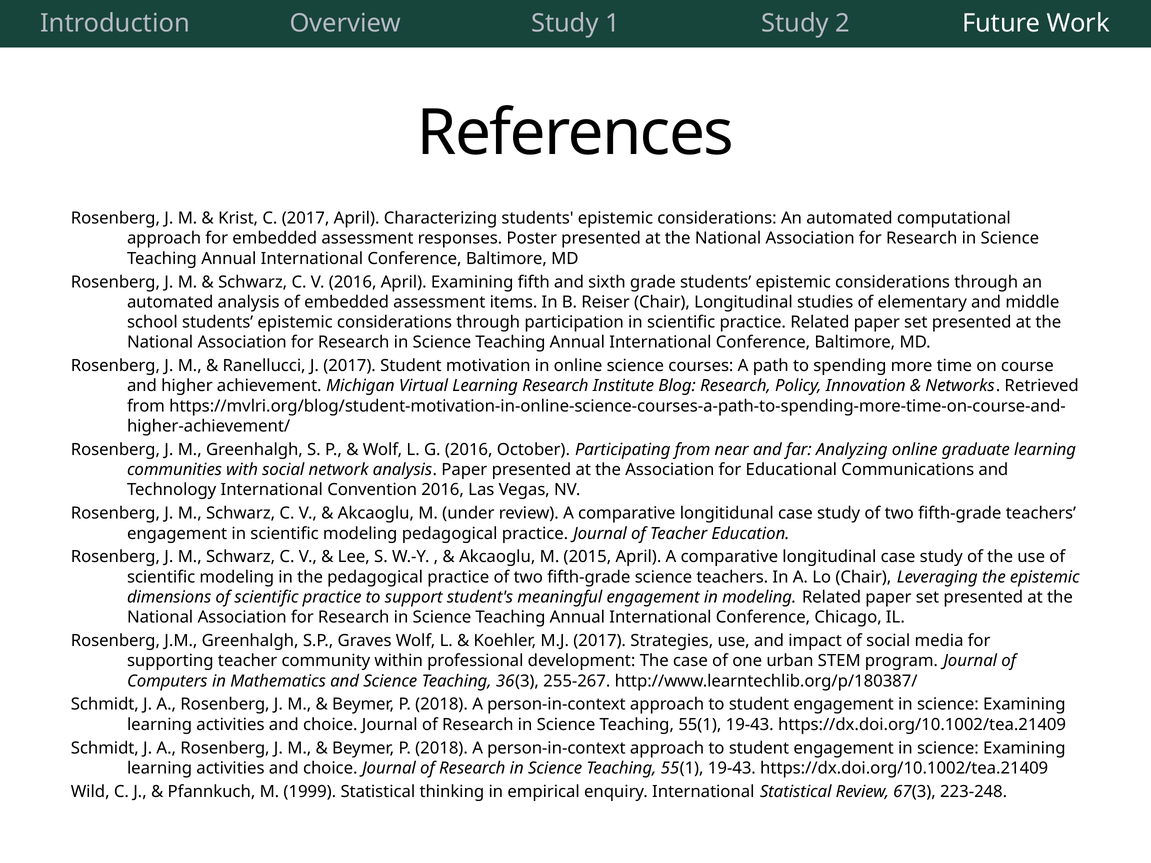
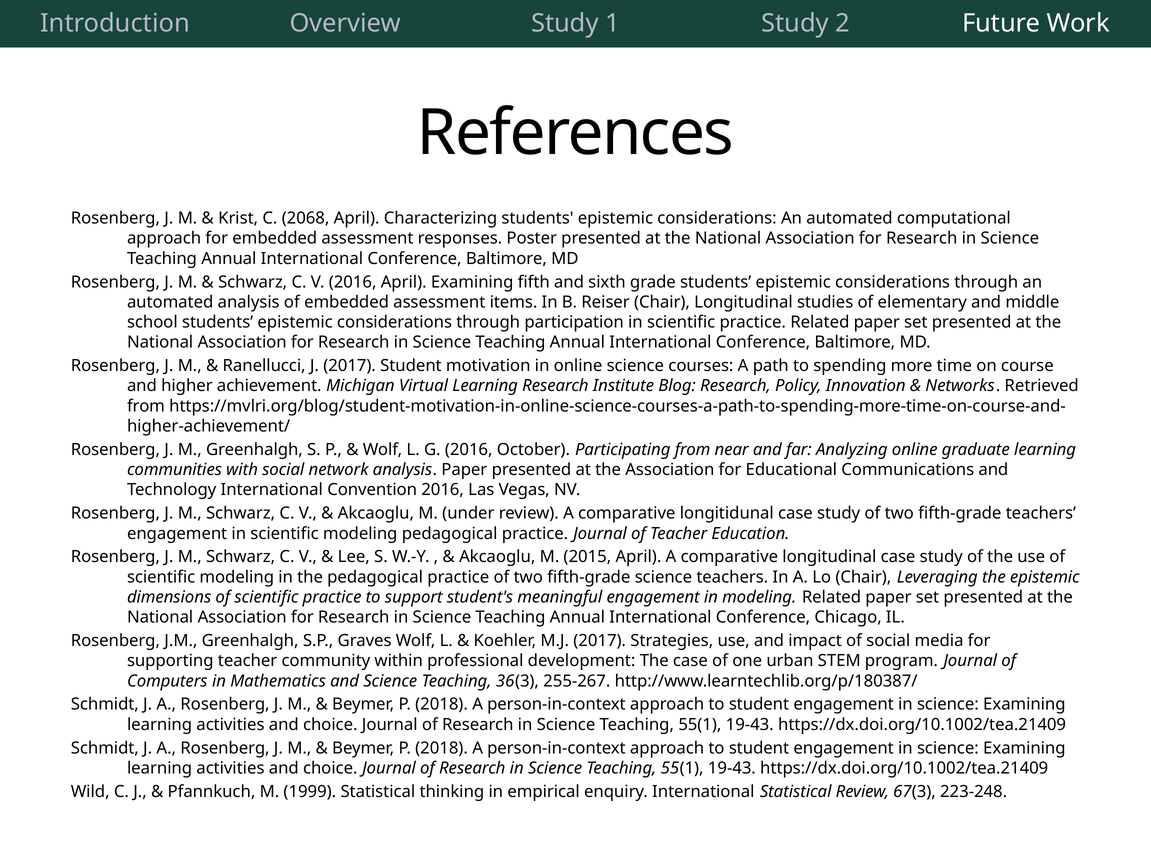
C 2017: 2017 -> 2068 (306, 218)
